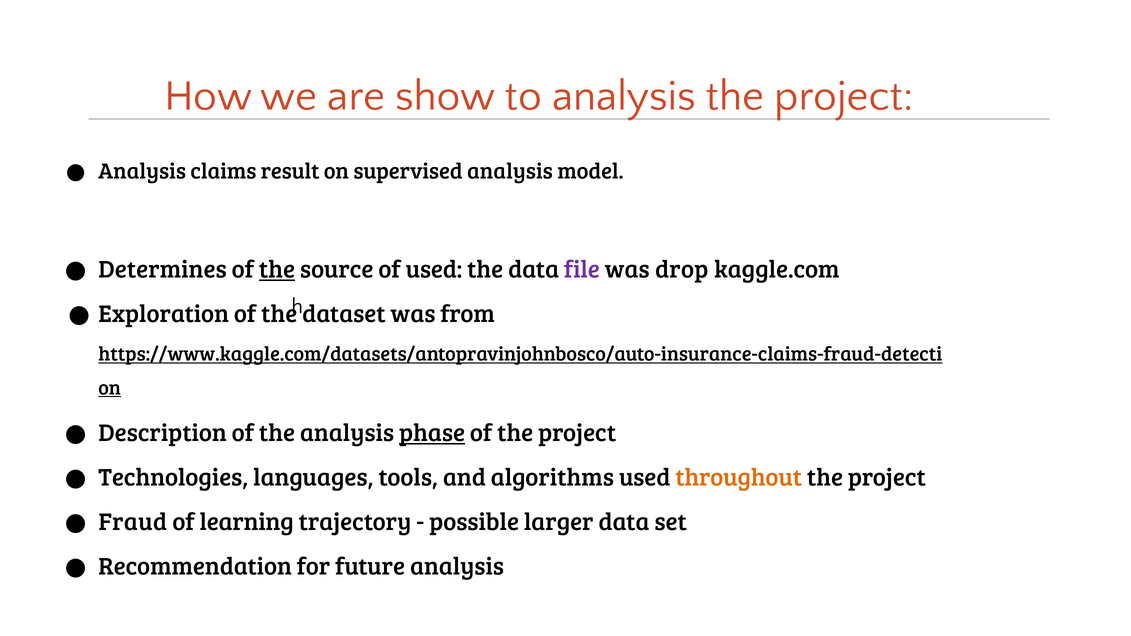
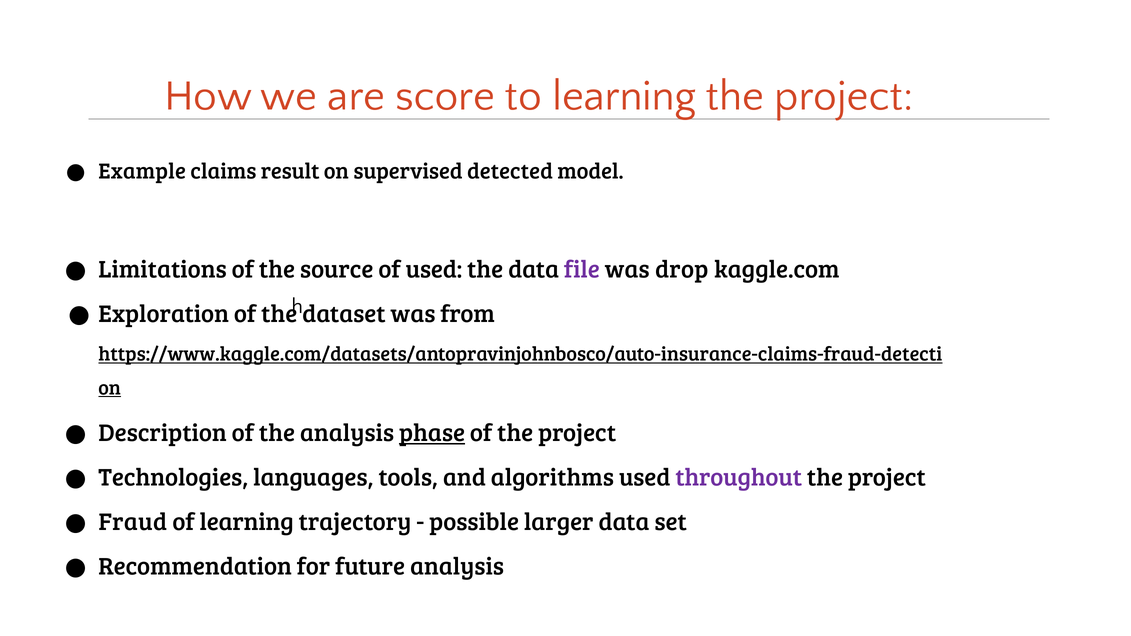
show: show -> score (445, 96)
to analysis: analysis -> learning (624, 96)
Analysis: Analysis -> Example (142, 171)
supervised analysis: analysis -> detected (510, 171)
Determines: Determines -> Limitations (163, 270)
the underline: present -> none (277, 270)
throughout colour: orange -> purple (739, 478)
